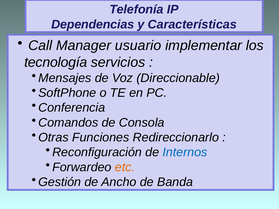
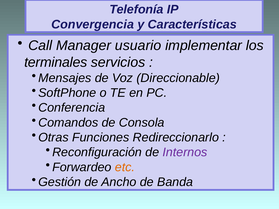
Dependencias: Dependencias -> Convergencia (93, 24)
tecnología: tecnología -> terminales (56, 62)
Internos colour: blue -> purple (185, 152)
